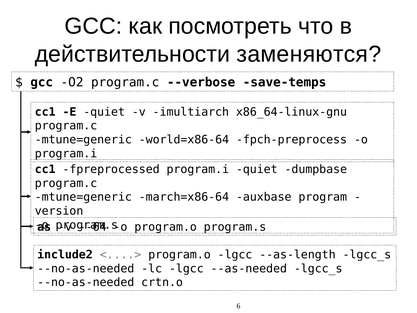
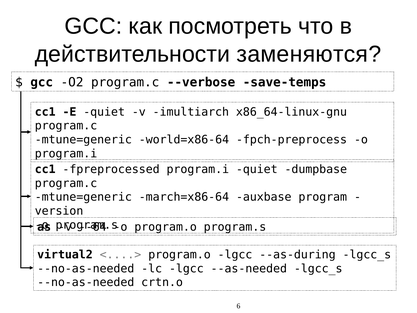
include2: include2 -> virtual2 (65, 254)
--as-length: --as-length -> --as-during (297, 254)
